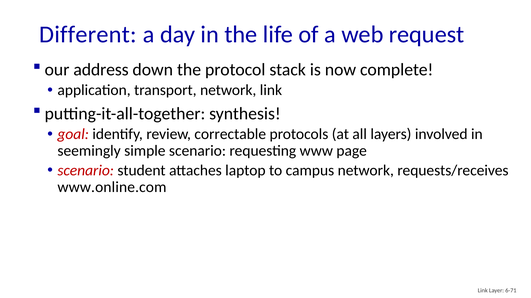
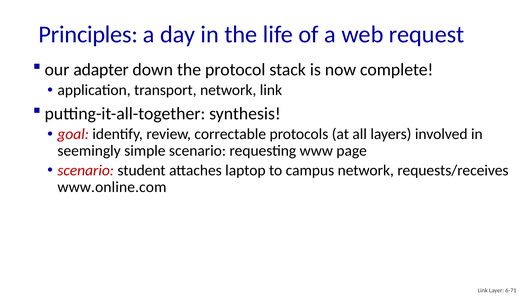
Different: Different -> Principles (88, 35)
address: address -> adapter (101, 70)
